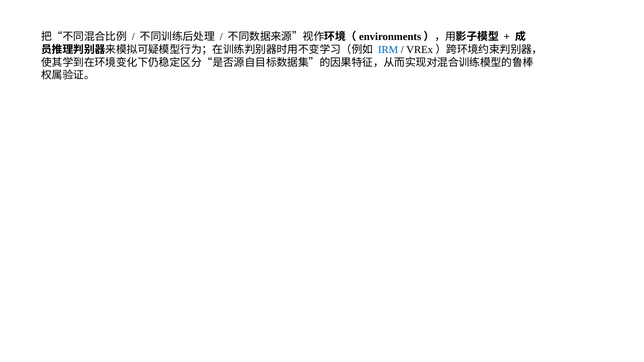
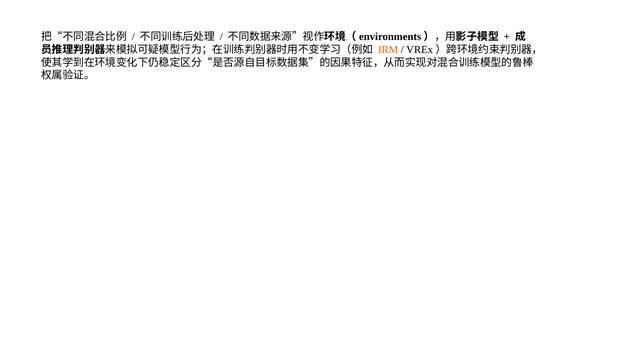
IRM colour: blue -> orange (388, 50)
